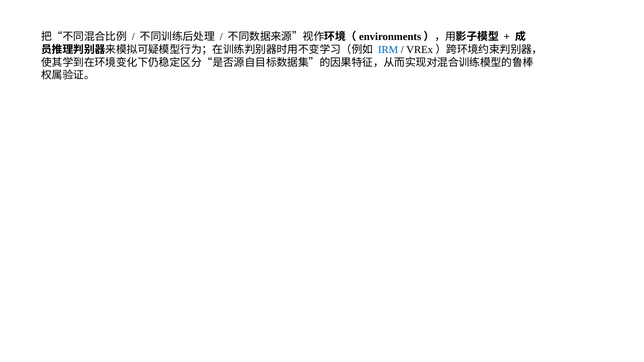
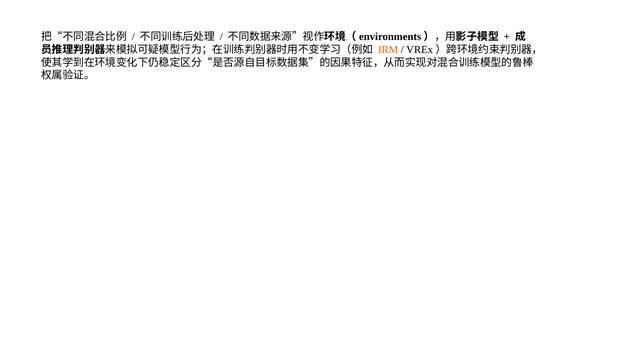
IRM colour: blue -> orange (388, 50)
